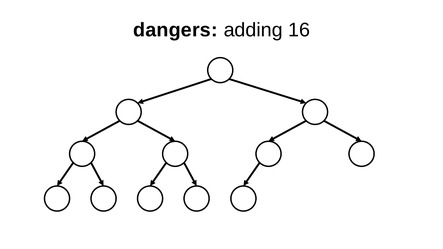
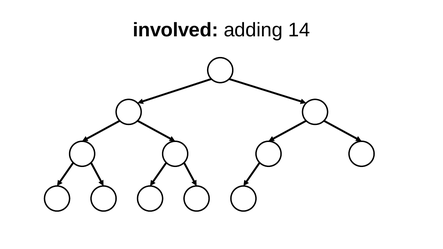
dangers: dangers -> involved (176, 30)
16: 16 -> 14 (299, 30)
